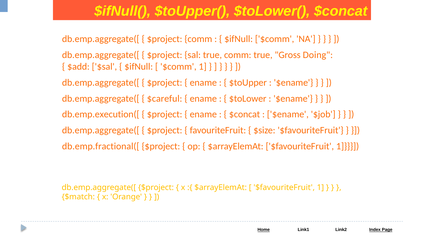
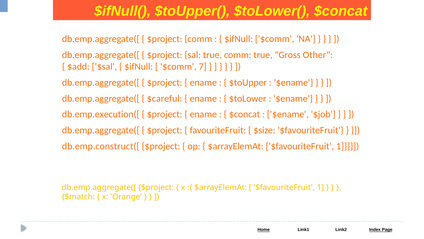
Doing: Doing -> Other (318, 55)
$comm 1: 1 -> 7 (203, 67)
db.emp.fractional([: db.emp.fractional([ -> db.emp.construct([ (101, 146)
